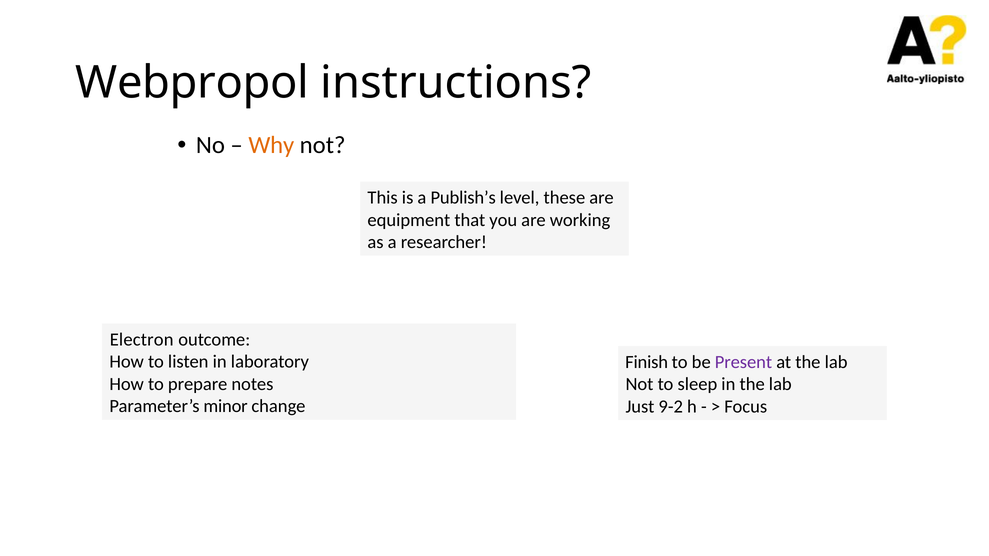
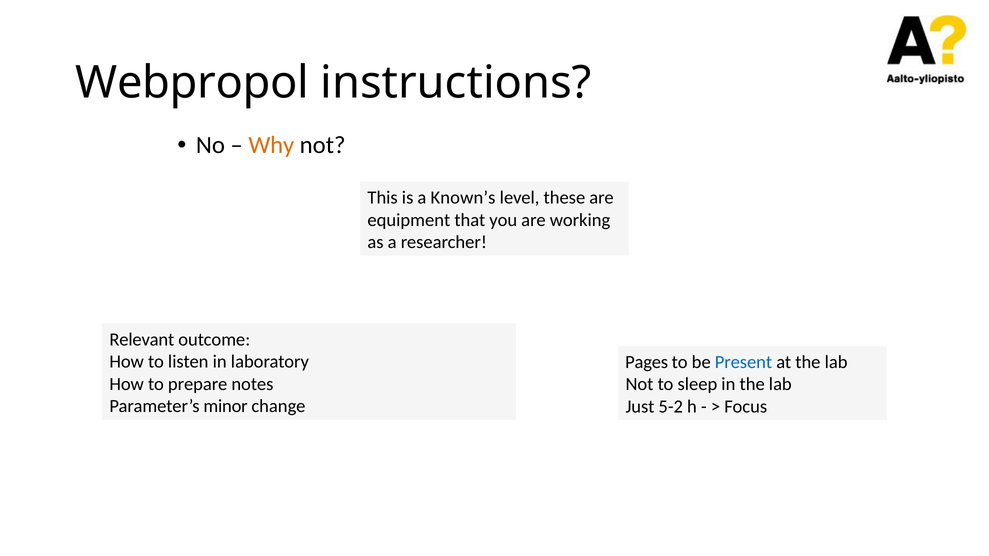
Publish’s: Publish’s -> Known’s (463, 198)
Electron: Electron -> Relevant (142, 340)
Finish: Finish -> Pages (647, 362)
Present colour: purple -> blue (743, 362)
9-2: 9-2 -> 5-2 (671, 407)
